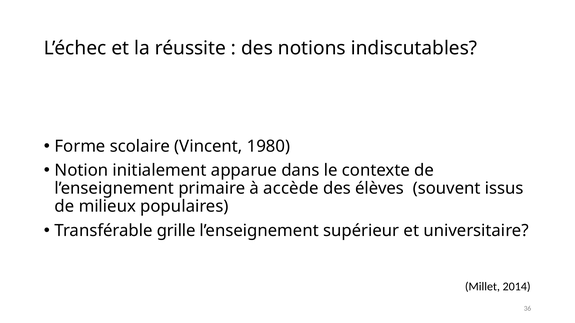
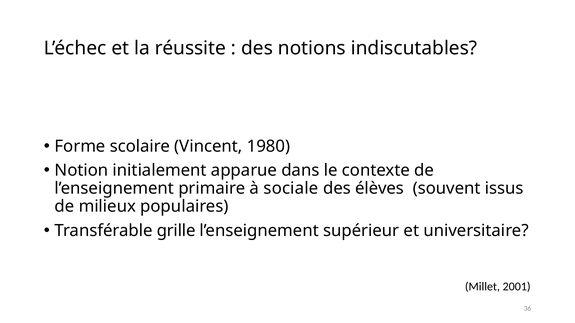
accède: accède -> sociale (291, 189)
2014: 2014 -> 2001 (517, 287)
